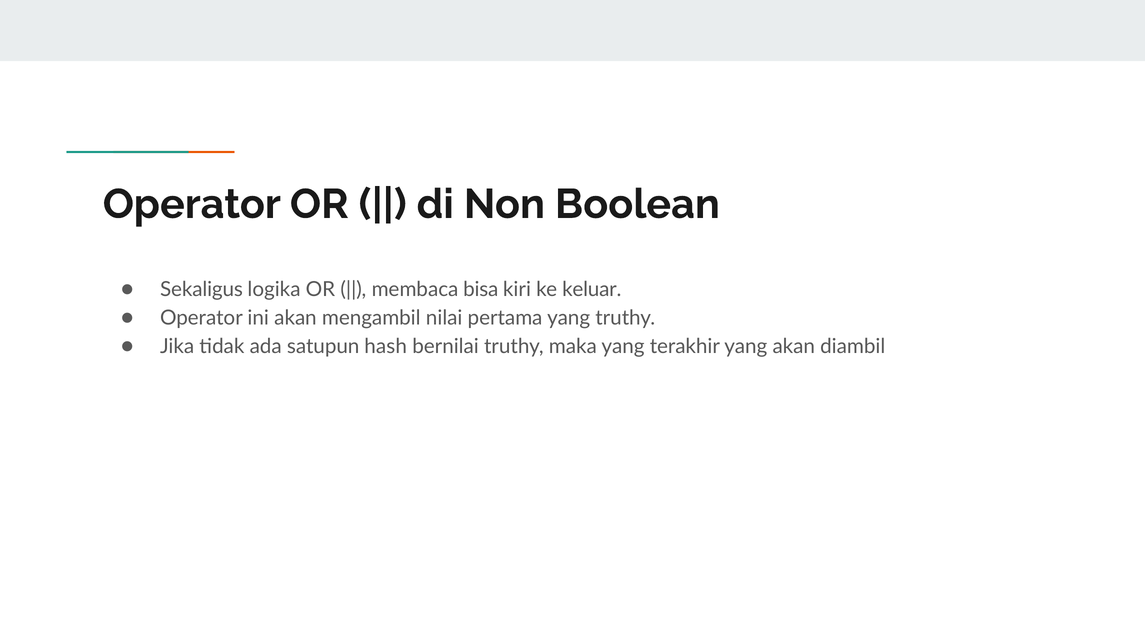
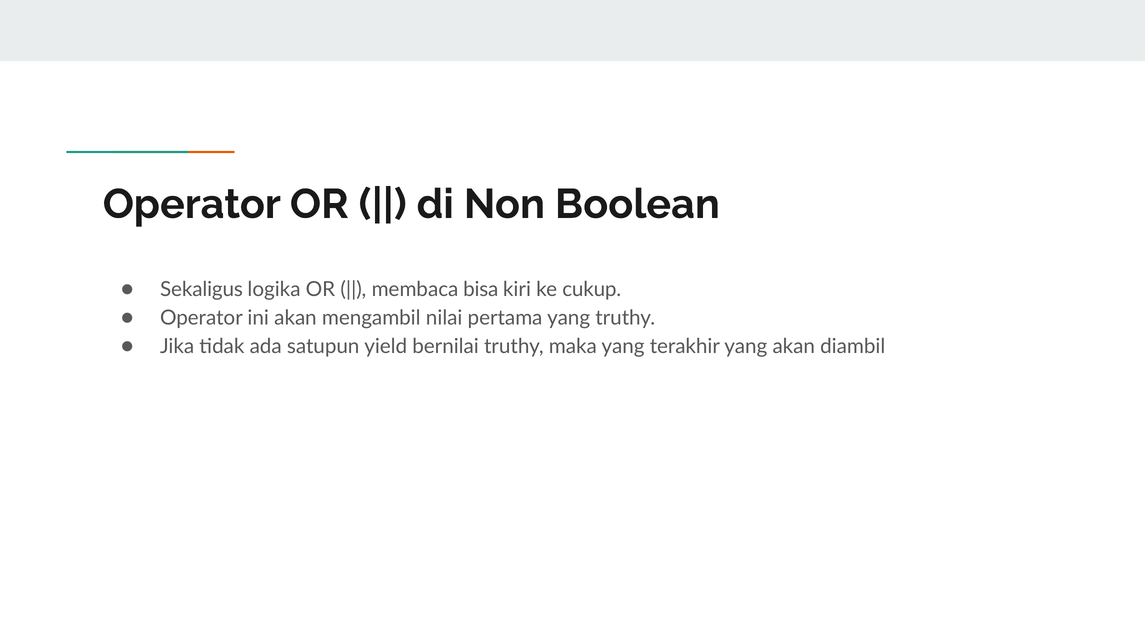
keluar: keluar -> cukup (592, 289)
hash: hash -> yield (386, 346)
